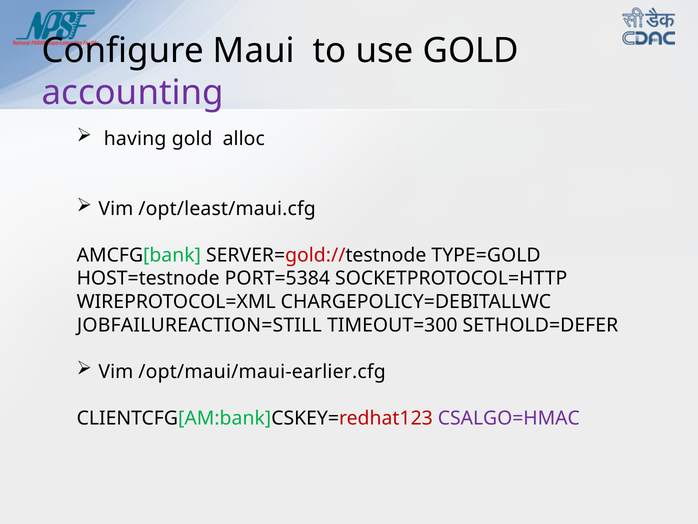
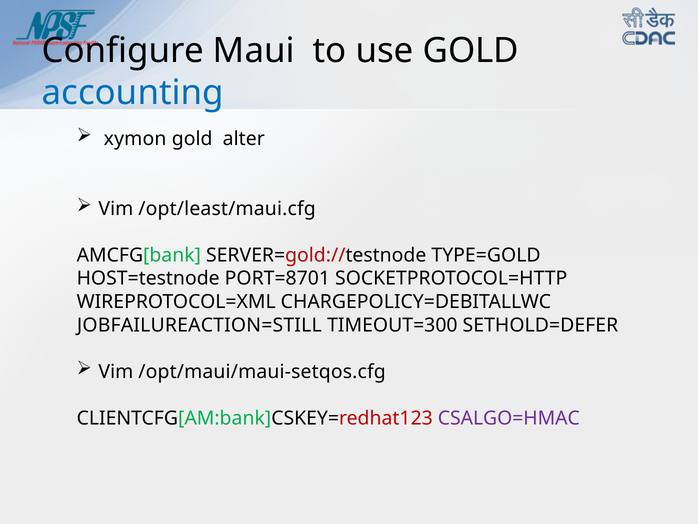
accounting colour: purple -> blue (133, 93)
having: having -> xymon (135, 139)
alloc: alloc -> alter (244, 139)
PORT=5384: PORT=5384 -> PORT=8701 (277, 278)
/opt/maui/maui-earlier.cfg: /opt/maui/maui-earlier.cfg -> /opt/maui/maui-setqos.cfg (262, 371)
